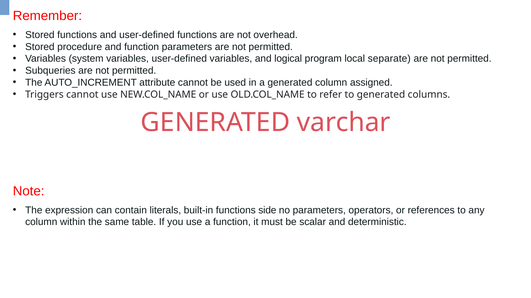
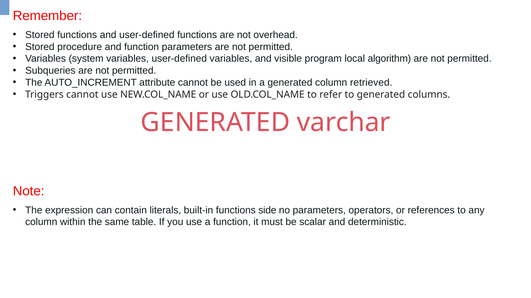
logical: logical -> visible (288, 59)
separate: separate -> algorithm (389, 59)
assigned: assigned -> retrieved (371, 83)
